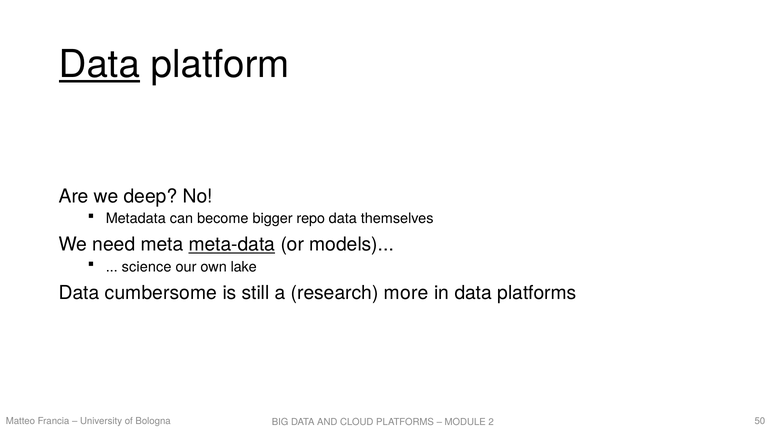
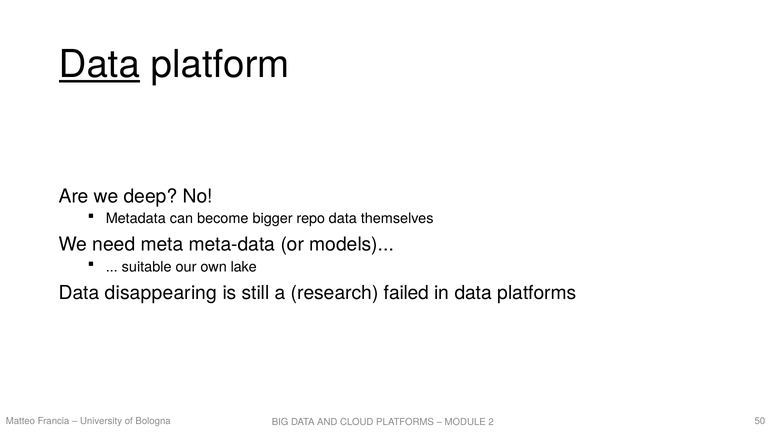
meta-data underline: present -> none (232, 245)
science: science -> suitable (147, 267)
cumbersome: cumbersome -> disappearing (161, 293)
more: more -> failed (406, 293)
